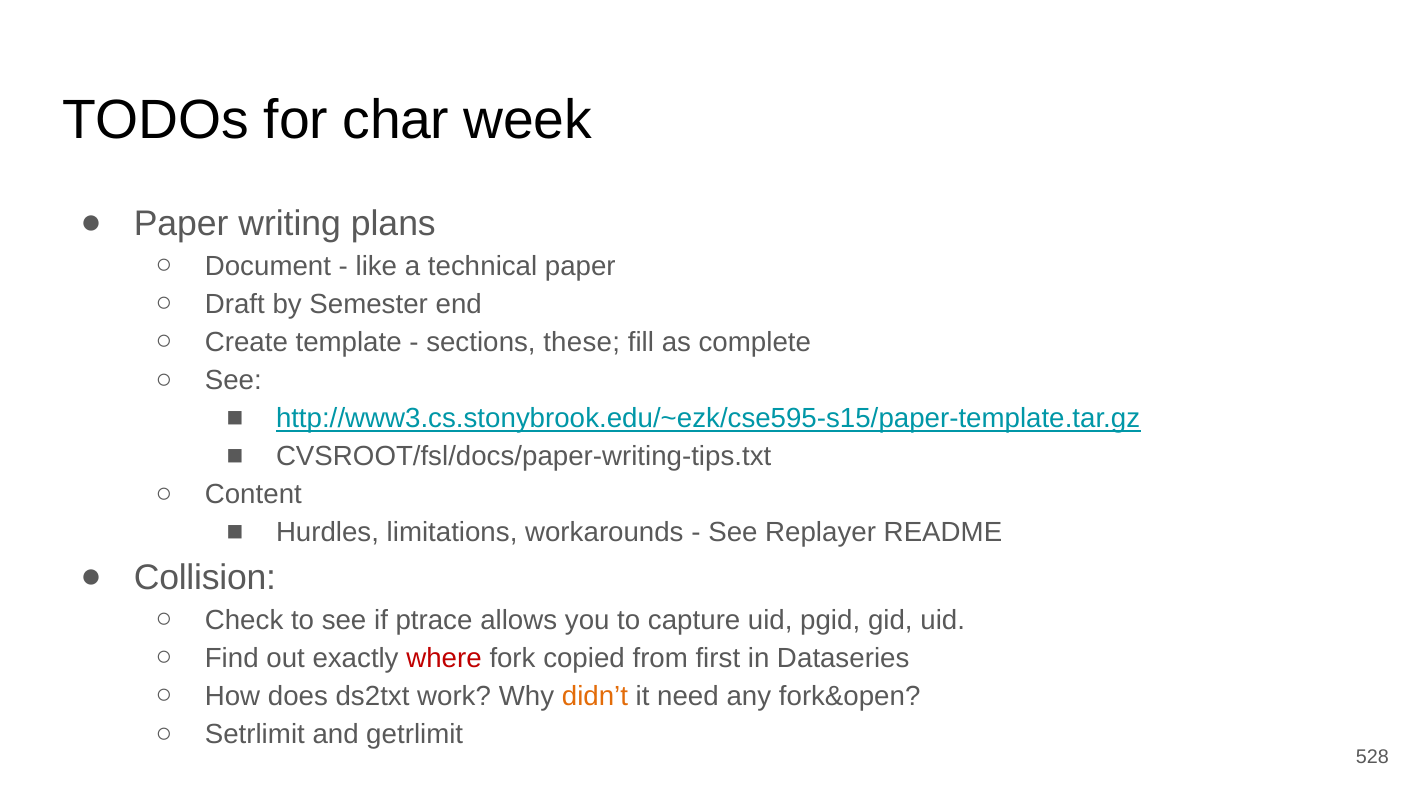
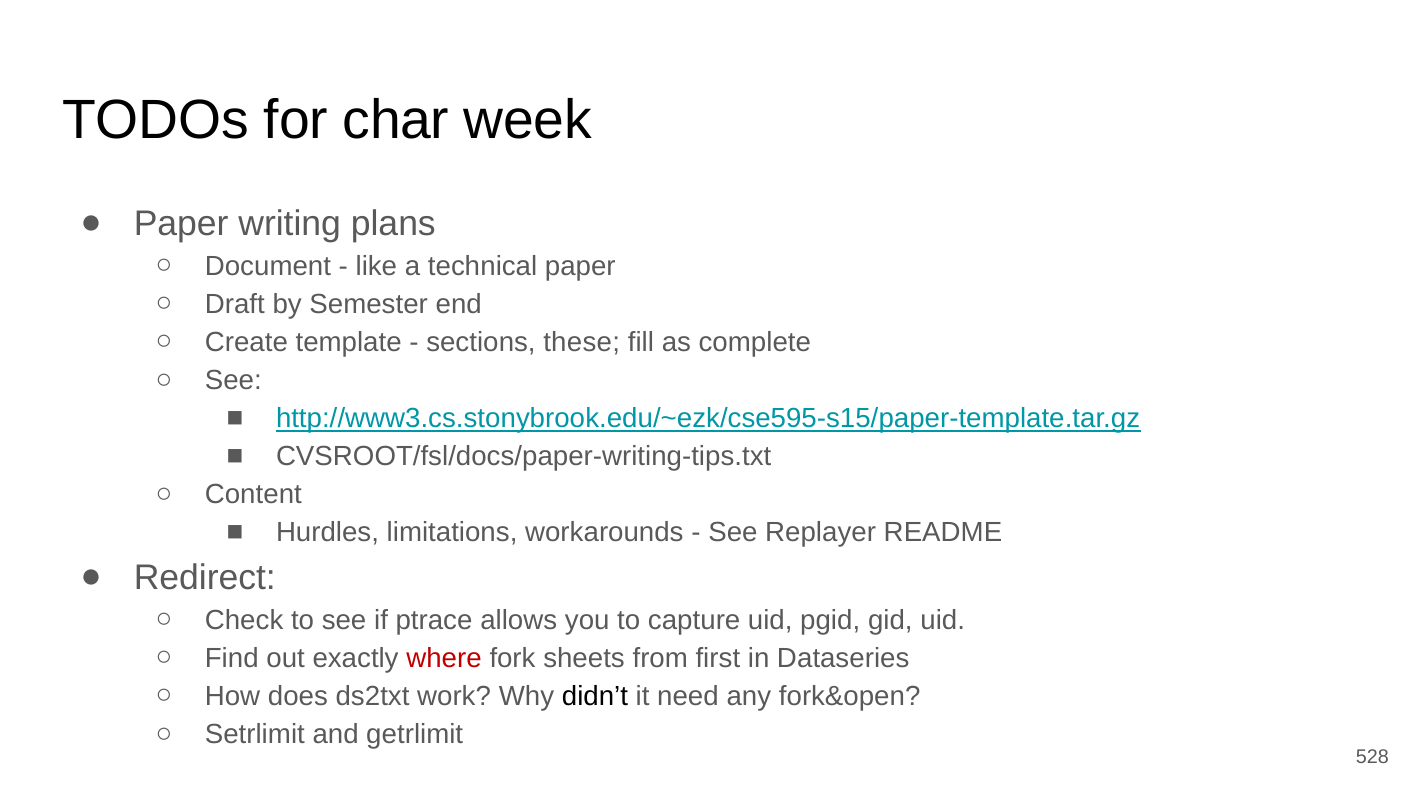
Collision: Collision -> Redirect (205, 578)
copied: copied -> sheets (584, 658)
didn’t colour: orange -> black (595, 696)
